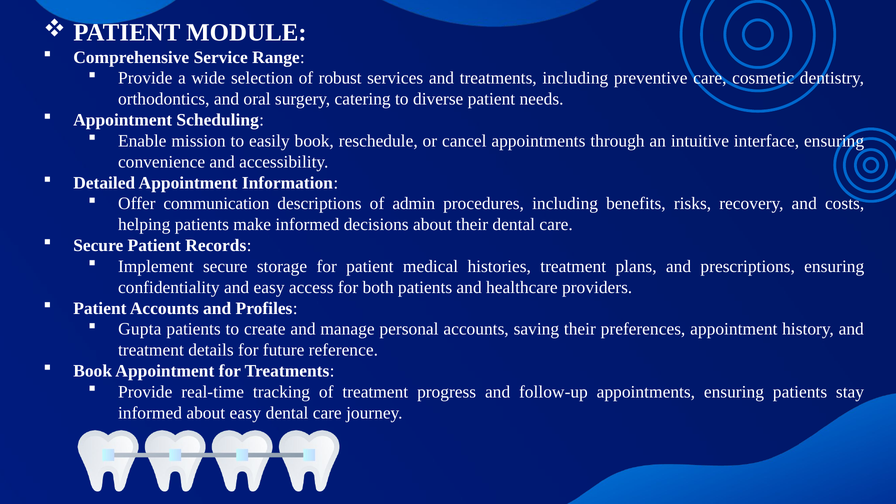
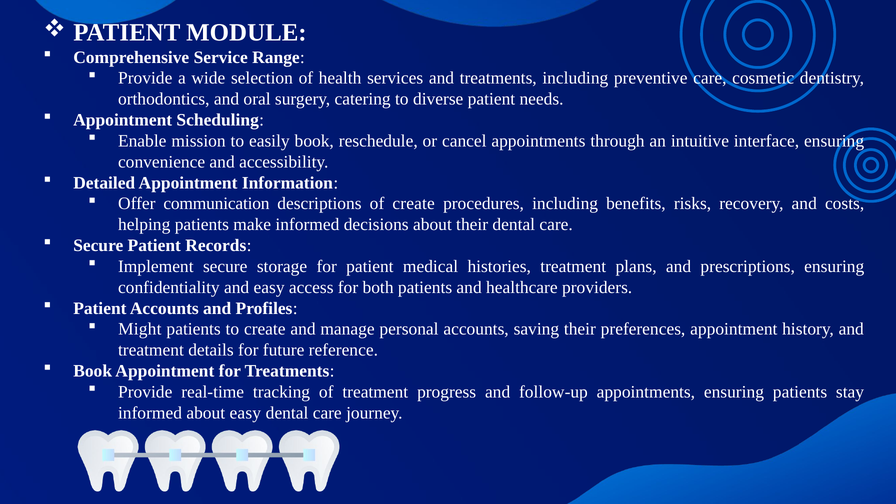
robust: robust -> health (340, 78)
of admin: admin -> create (414, 204)
Gupta: Gupta -> Might (140, 329)
